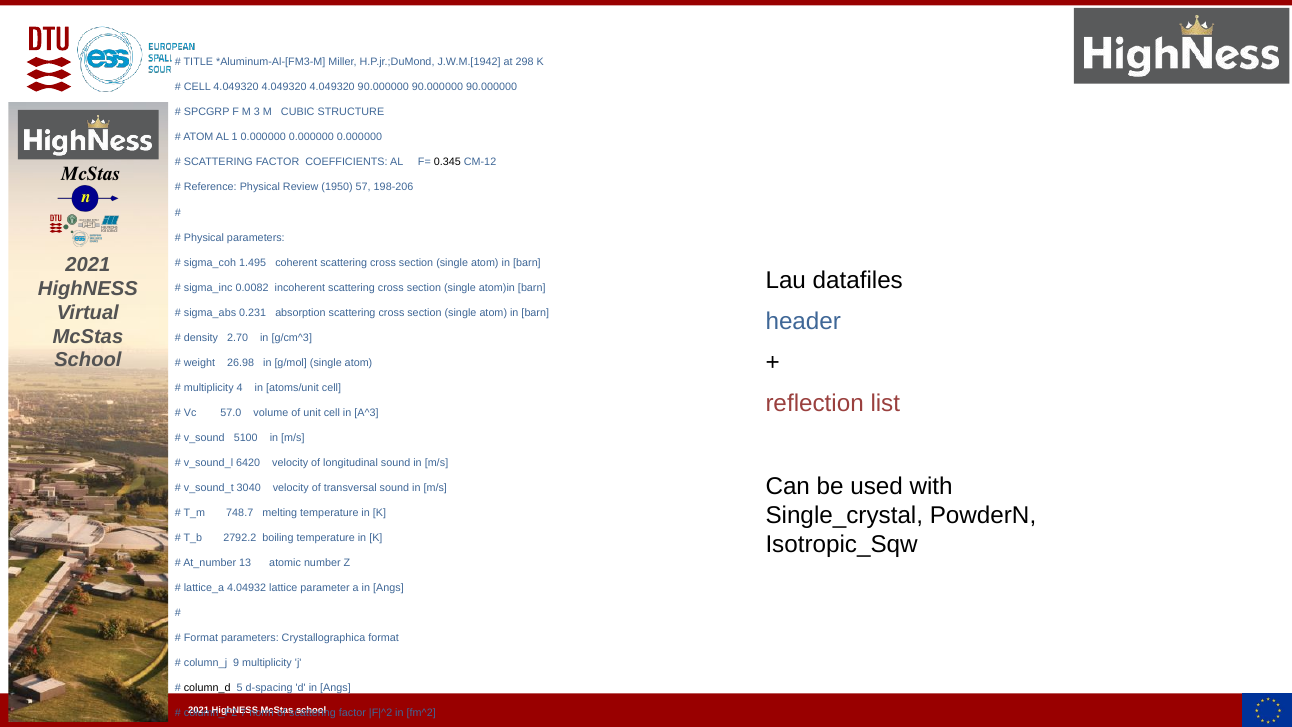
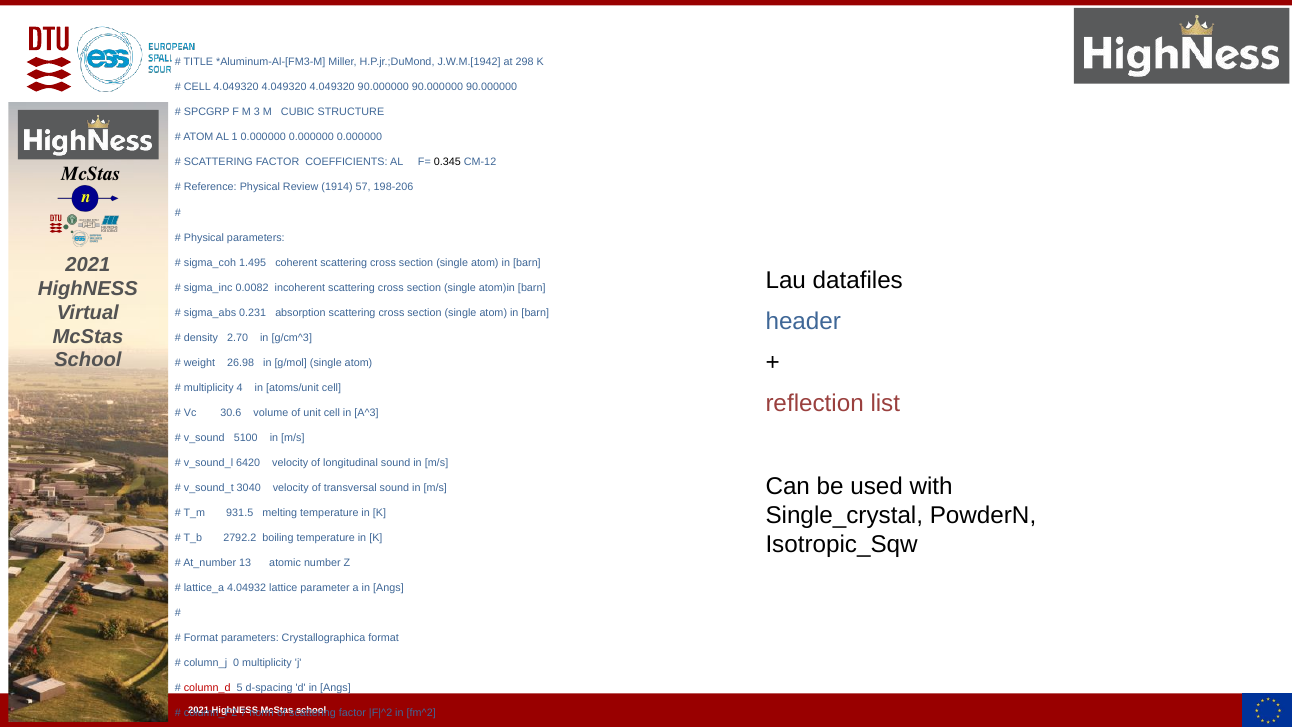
1950: 1950 -> 1914 (337, 188)
57.0: 57.0 -> 30.6 (231, 413)
748.7: 748.7 -> 931.5 (240, 513)
9: 9 -> 0 (236, 664)
column_d colour: black -> red (207, 689)
